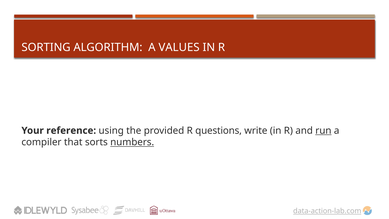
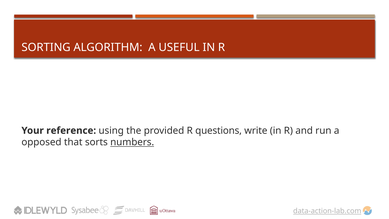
VALUES: VALUES -> USEFUL (179, 47)
run underline: present -> none (323, 130)
compiler: compiler -> opposed (41, 142)
